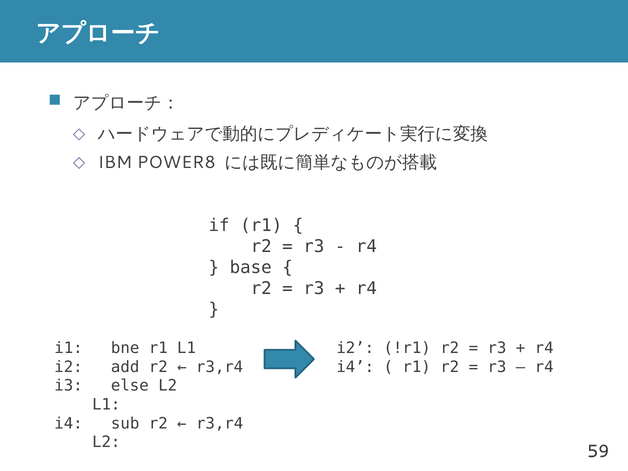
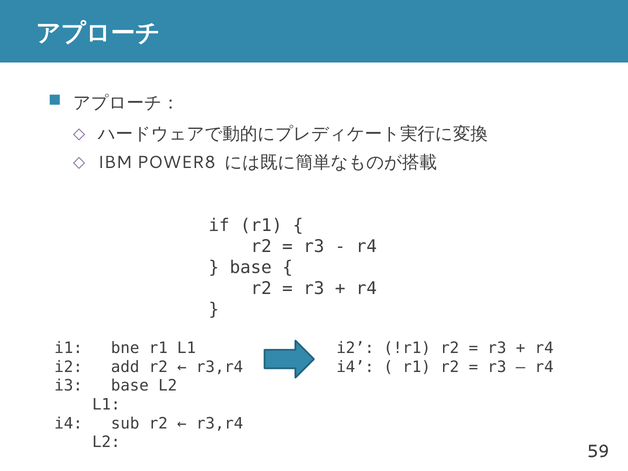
i3 else: else -> base (130, 386)
